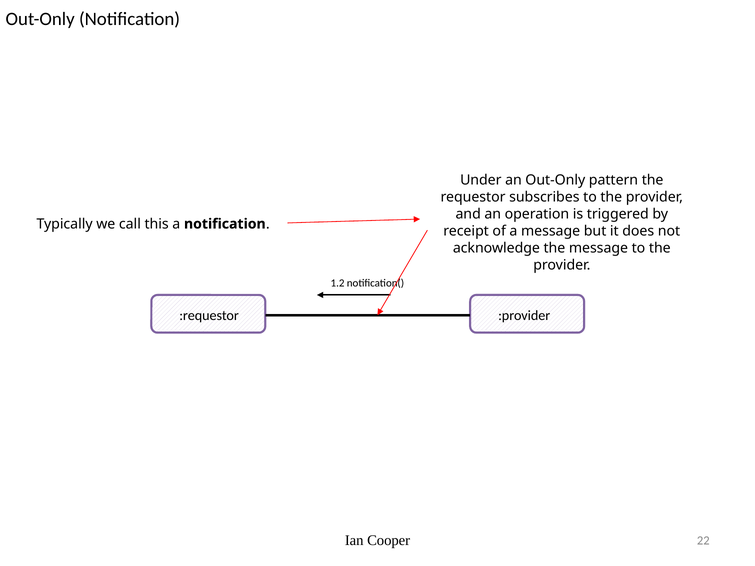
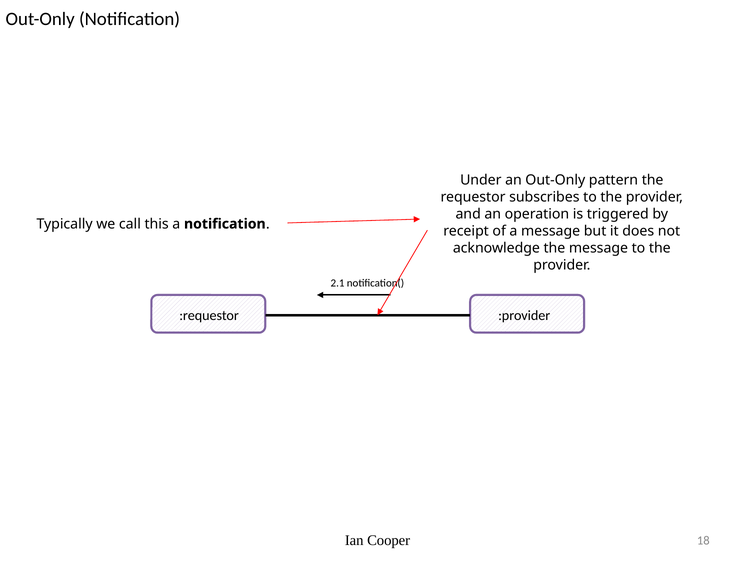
1.2: 1.2 -> 2.1 (338, 283)
22: 22 -> 18 (703, 541)
